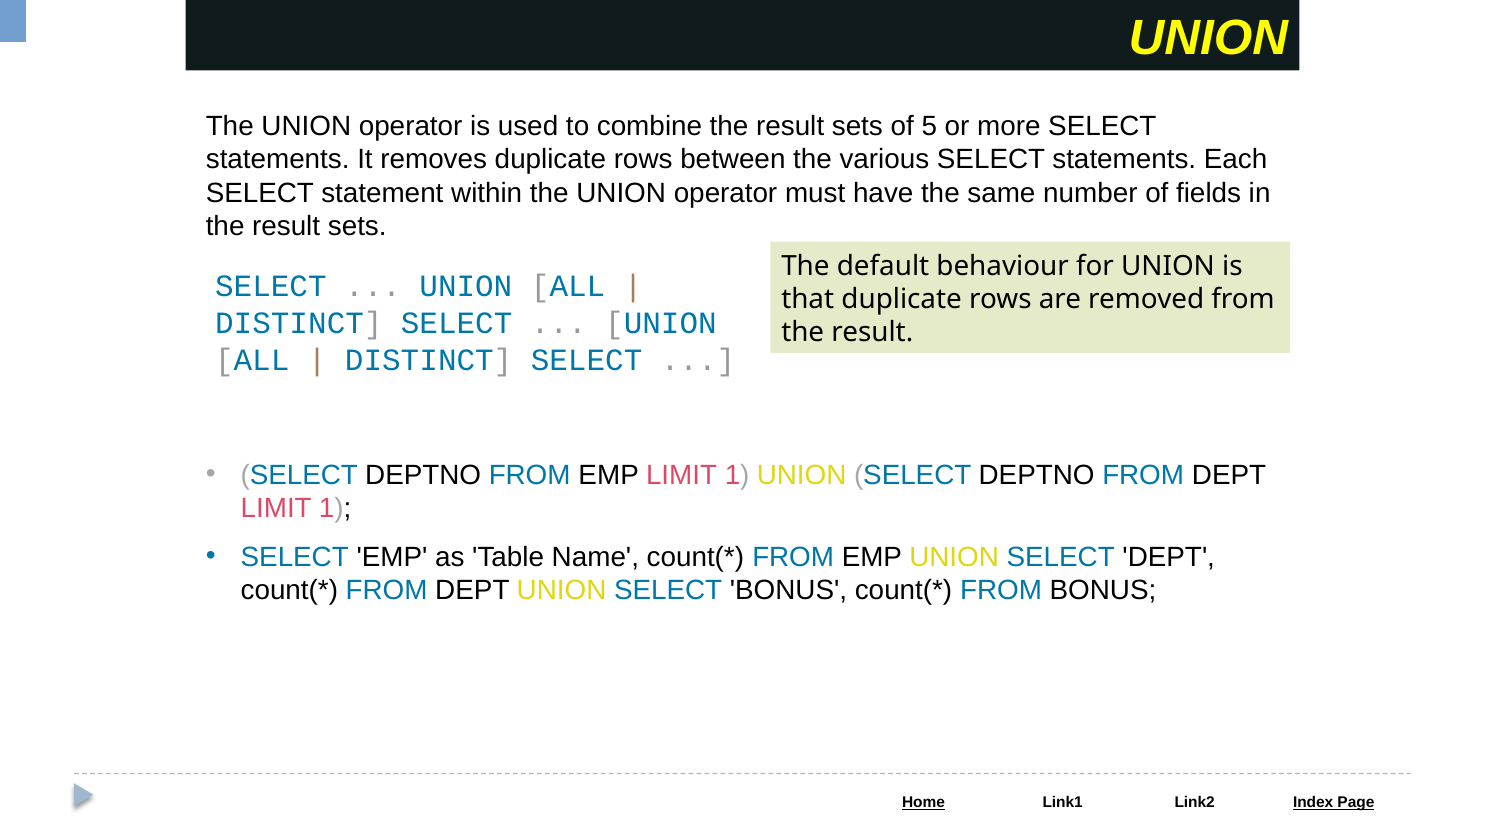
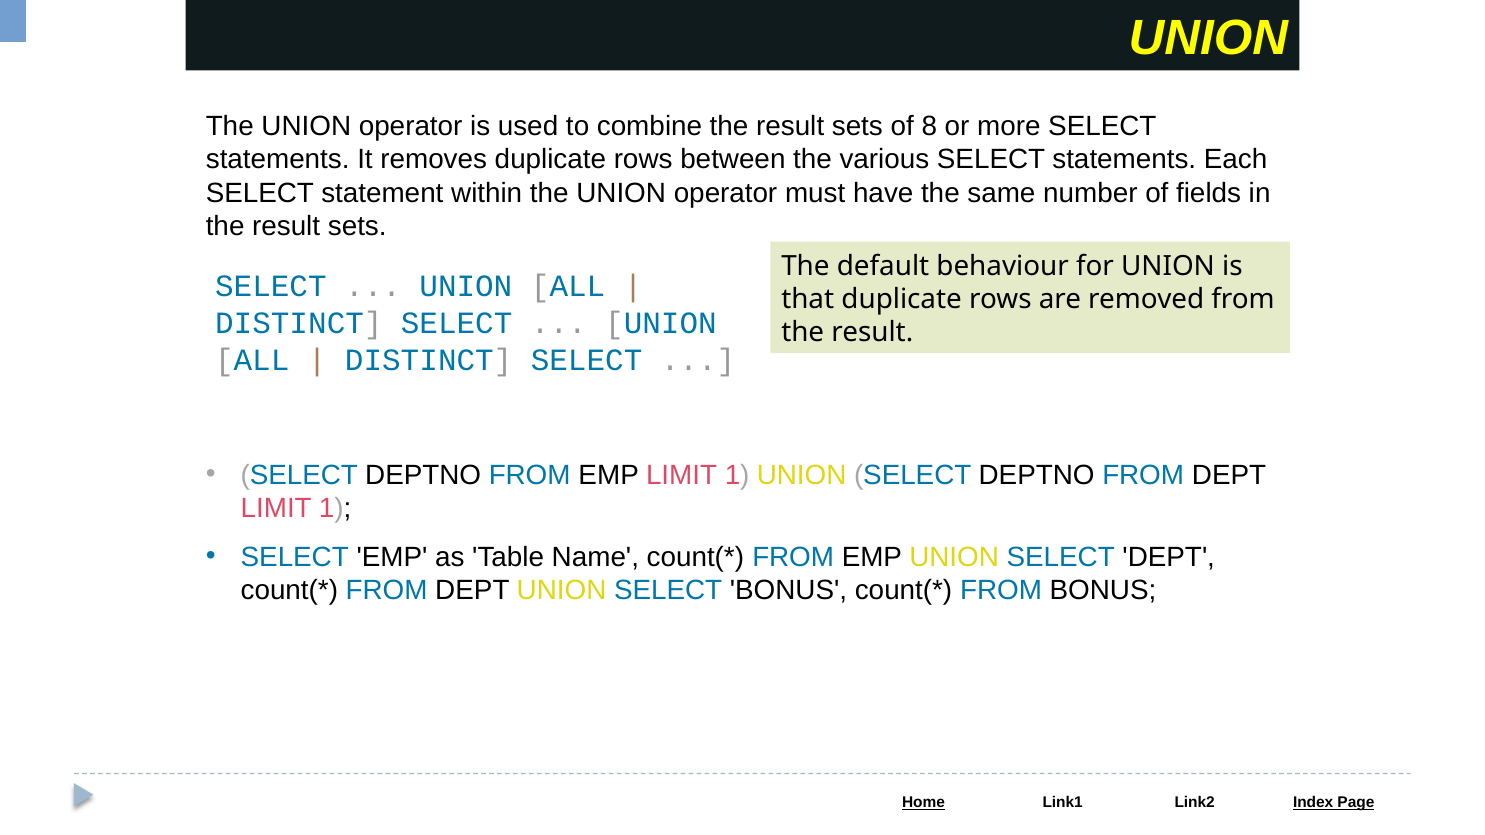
5: 5 -> 8 (929, 126)
